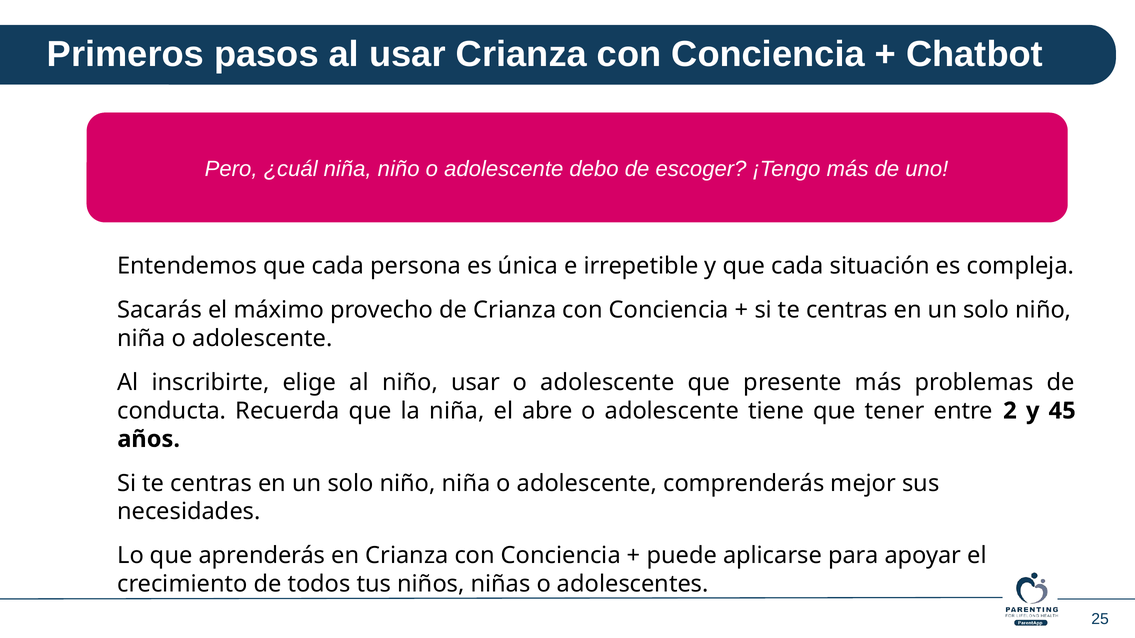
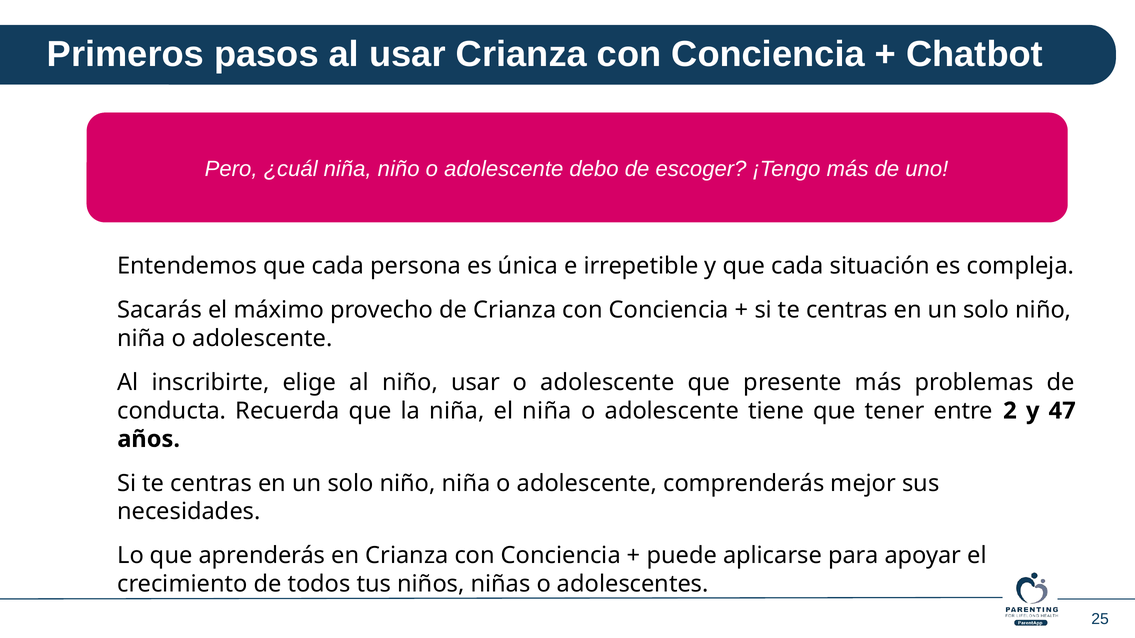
el abre: abre -> niña (547, 411)
45: 45 -> 47 (1062, 411)
